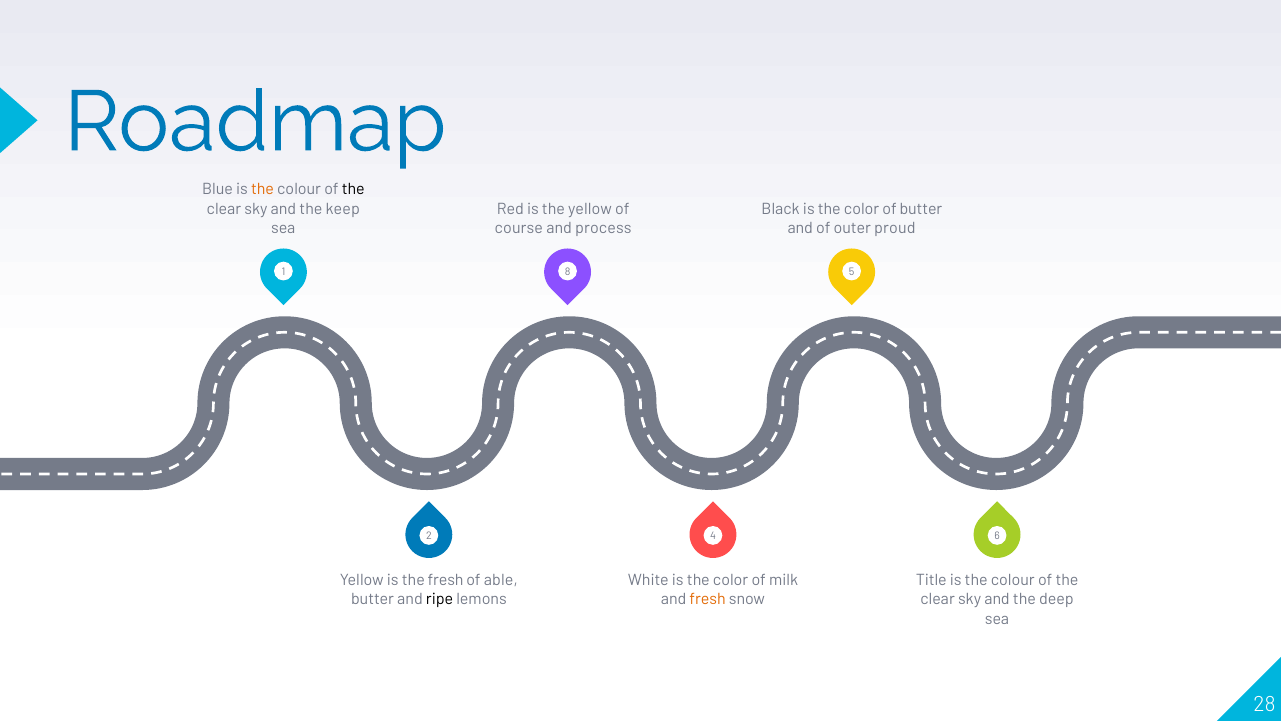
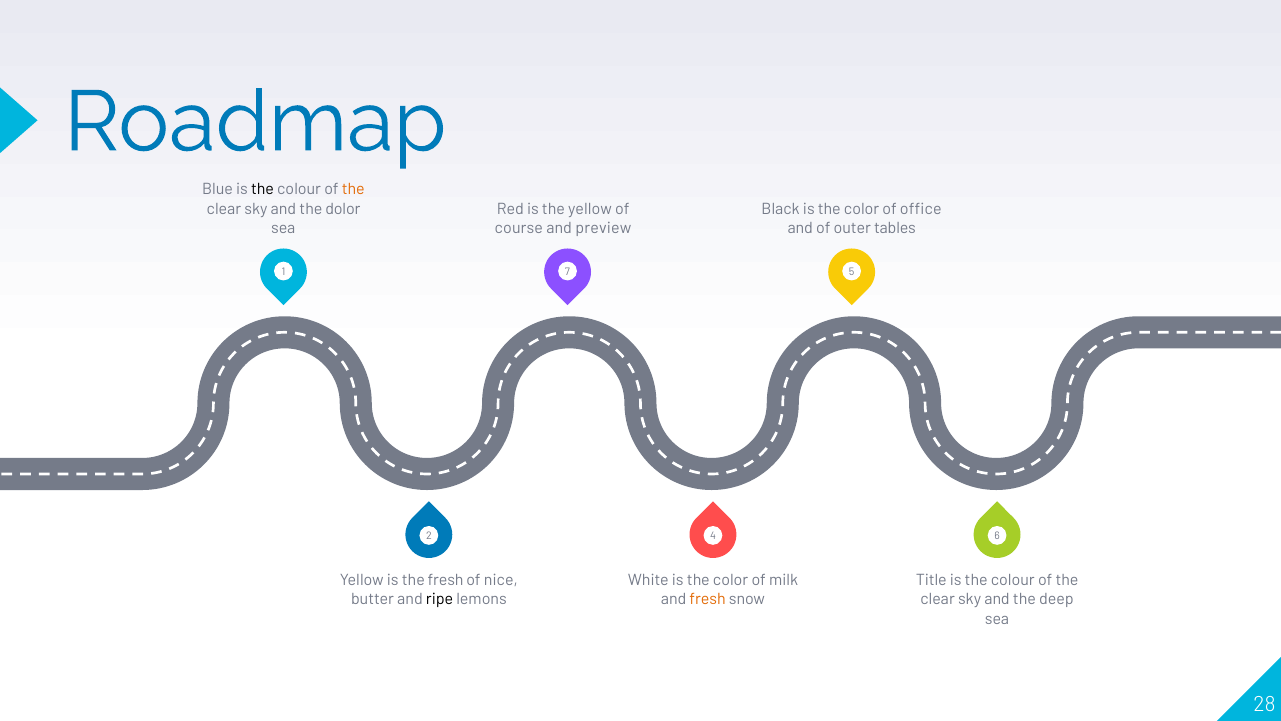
the colour: orange -> black (263, 190)
the colour: black -> orange (353, 190)
keep: keep -> dolor (343, 209)
of butter: butter -> office (921, 209)
process: process -> preview (603, 228)
proud: proud -> tables (895, 228)
8: 8 -> 7 (567, 272)
able: able -> nice (501, 580)
